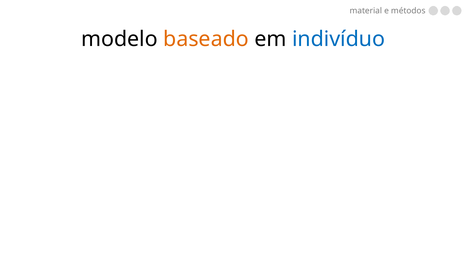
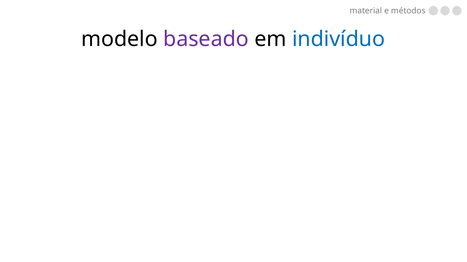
baseado colour: orange -> purple (206, 39)
